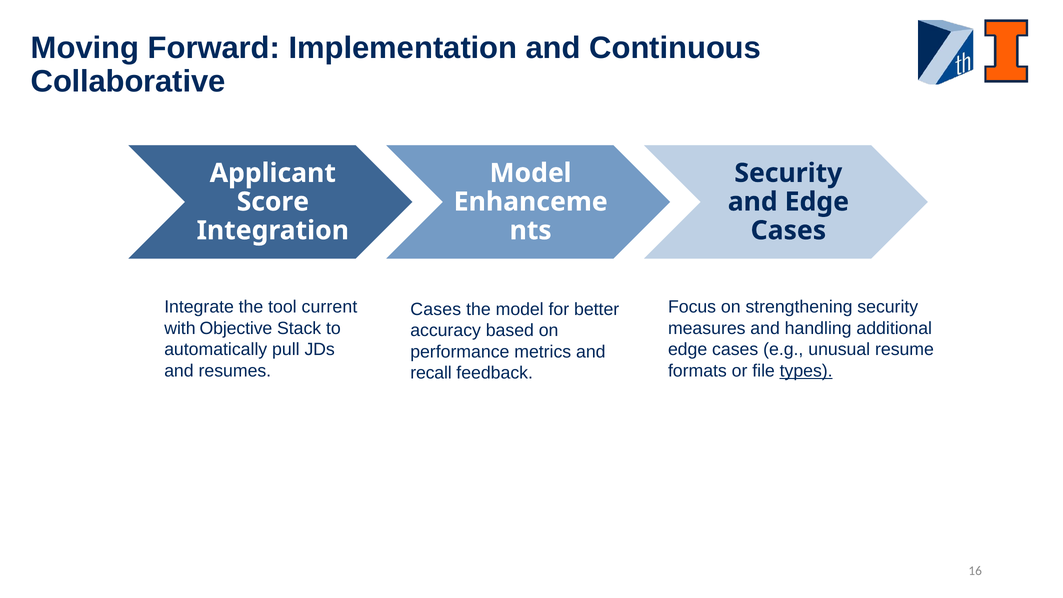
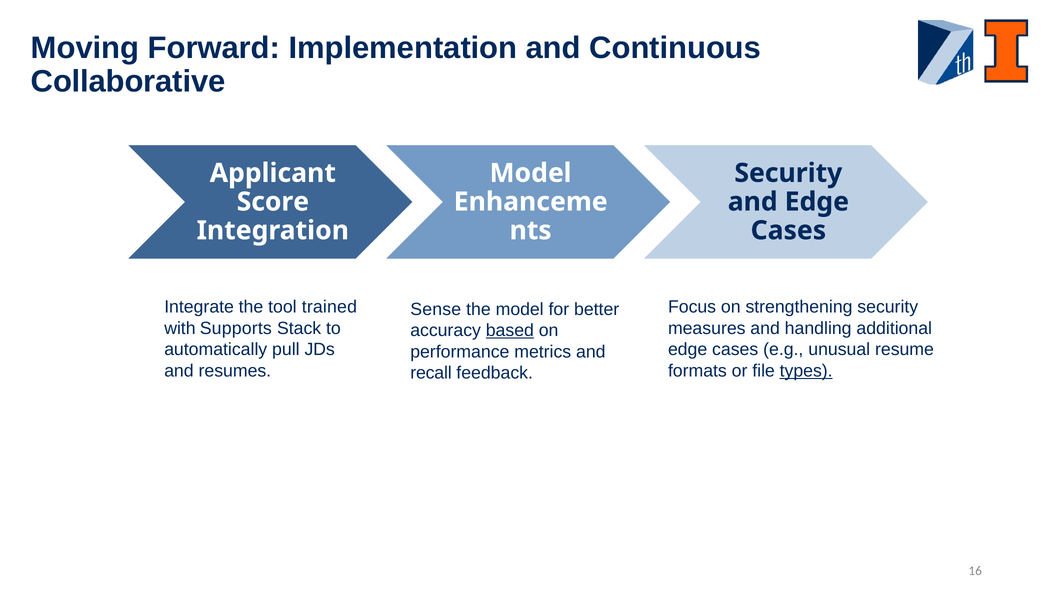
current: current -> trained (329, 307)
Cases: Cases -> Sense (436, 309)
Objective: Objective -> Supports (236, 328)
based underline: none -> present (510, 330)
